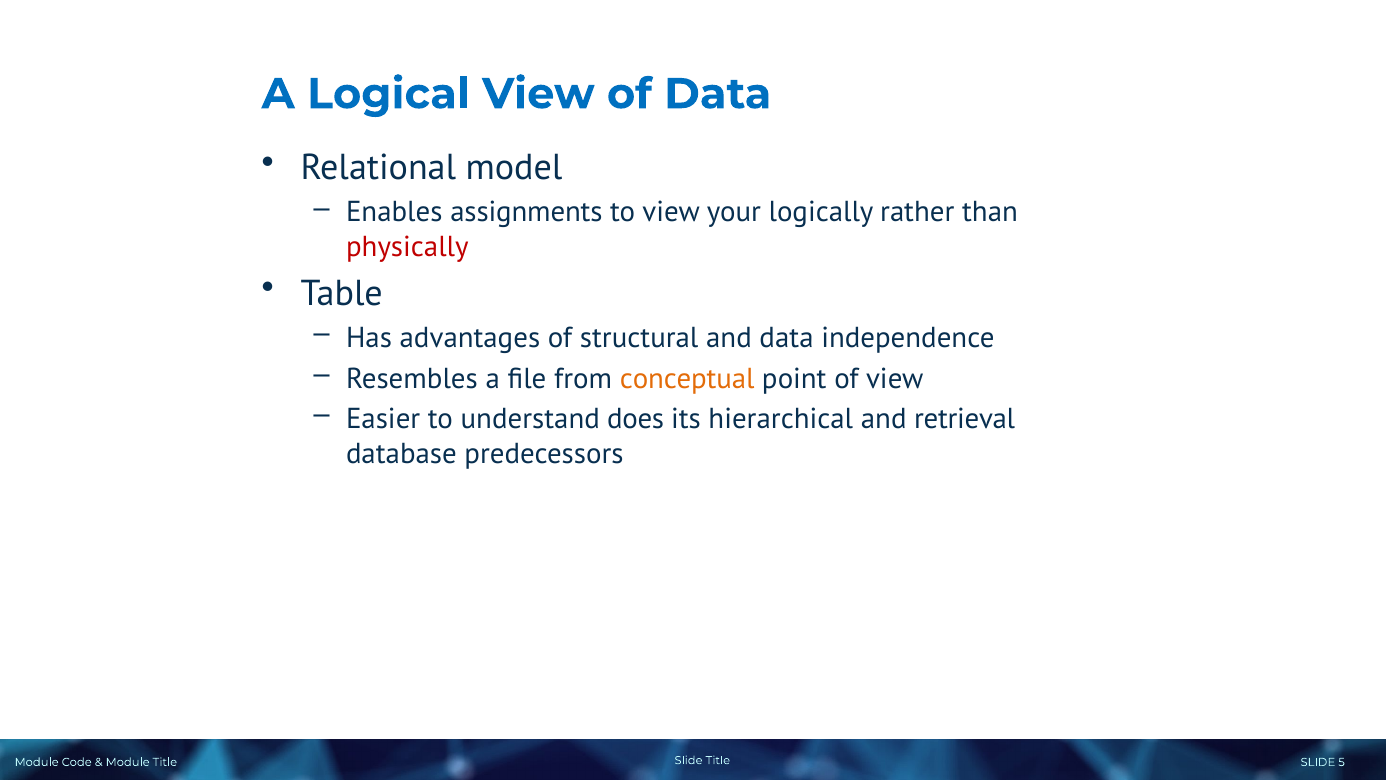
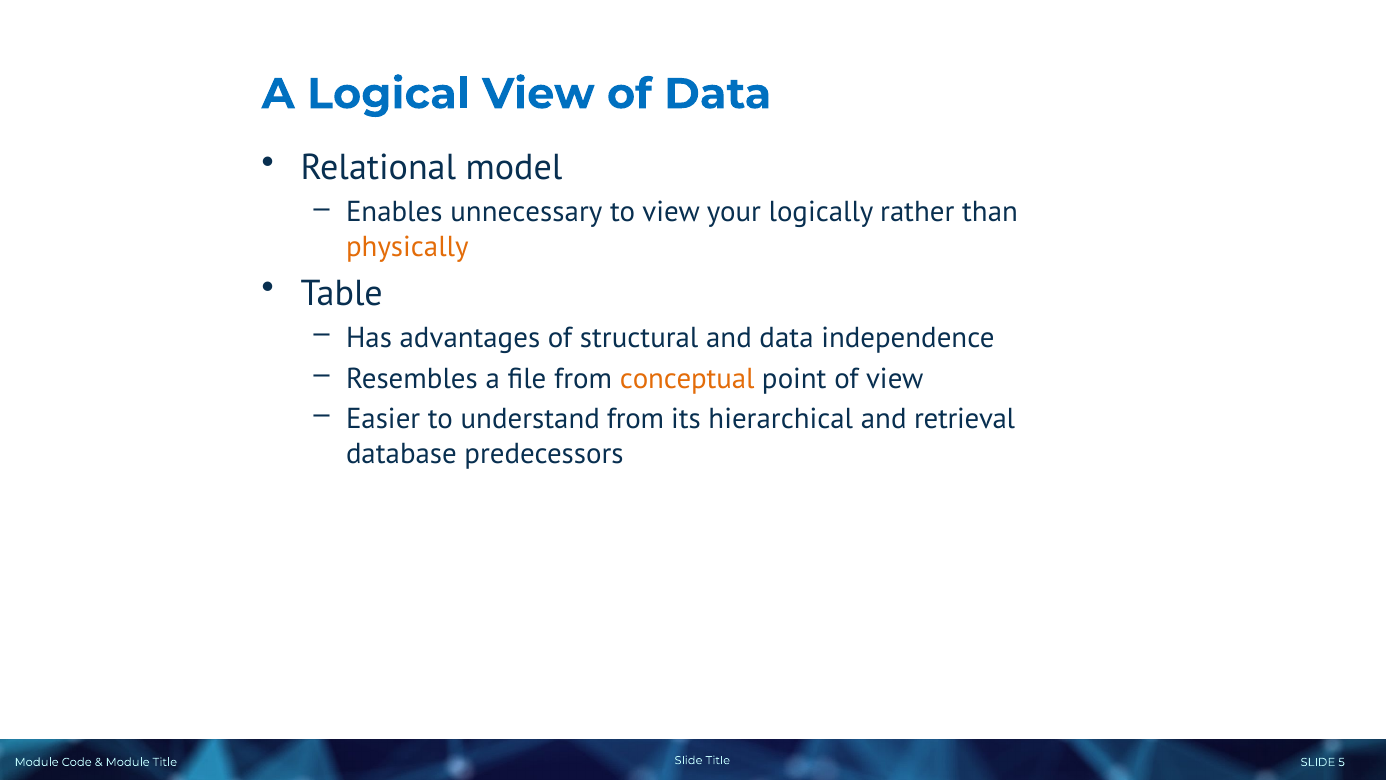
assignments: assignments -> unnecessary (526, 212)
physically colour: red -> orange (407, 247)
understand does: does -> from (636, 419)
